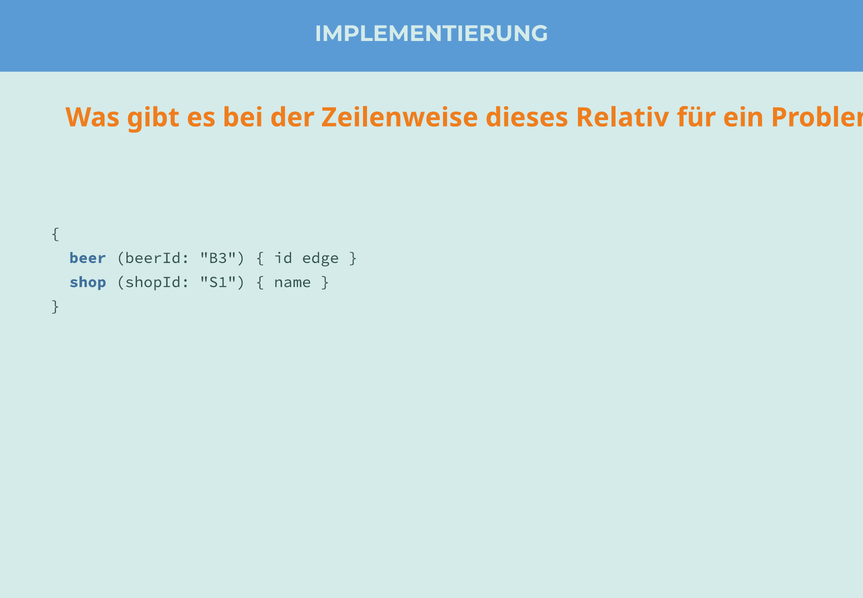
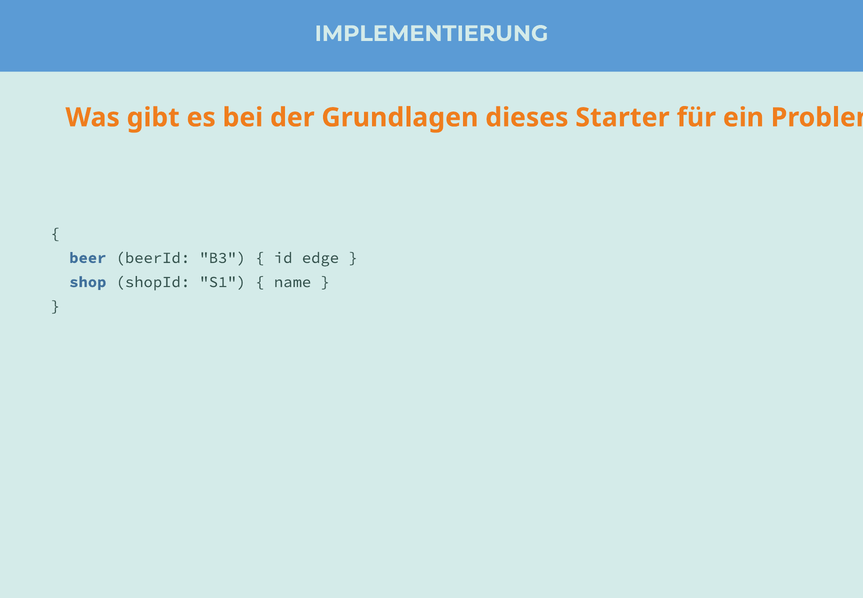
Zeilenweise: Zeilenweise -> Grundlagen (400, 117)
Relativ: Relativ -> Starter (622, 117)
